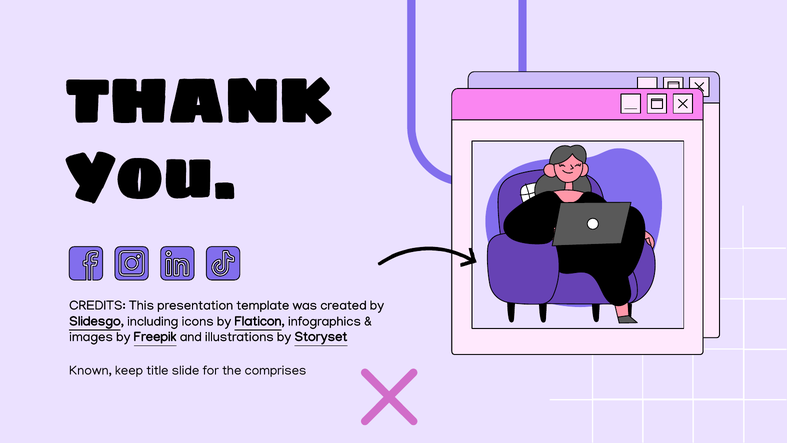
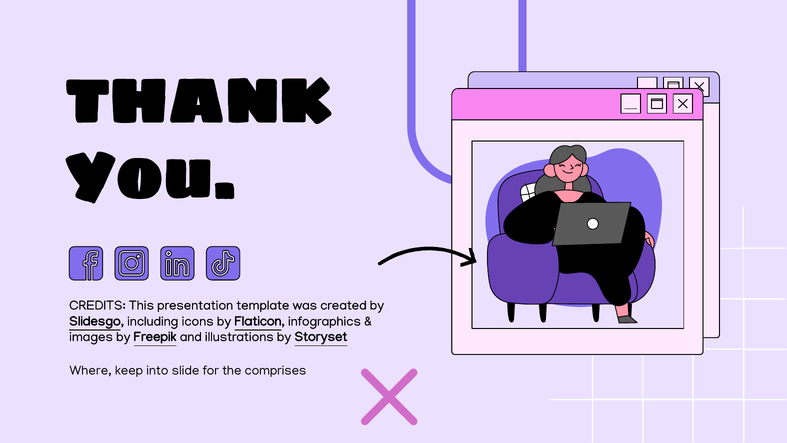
Known: Known -> Where (90, 370)
title: title -> into (157, 370)
